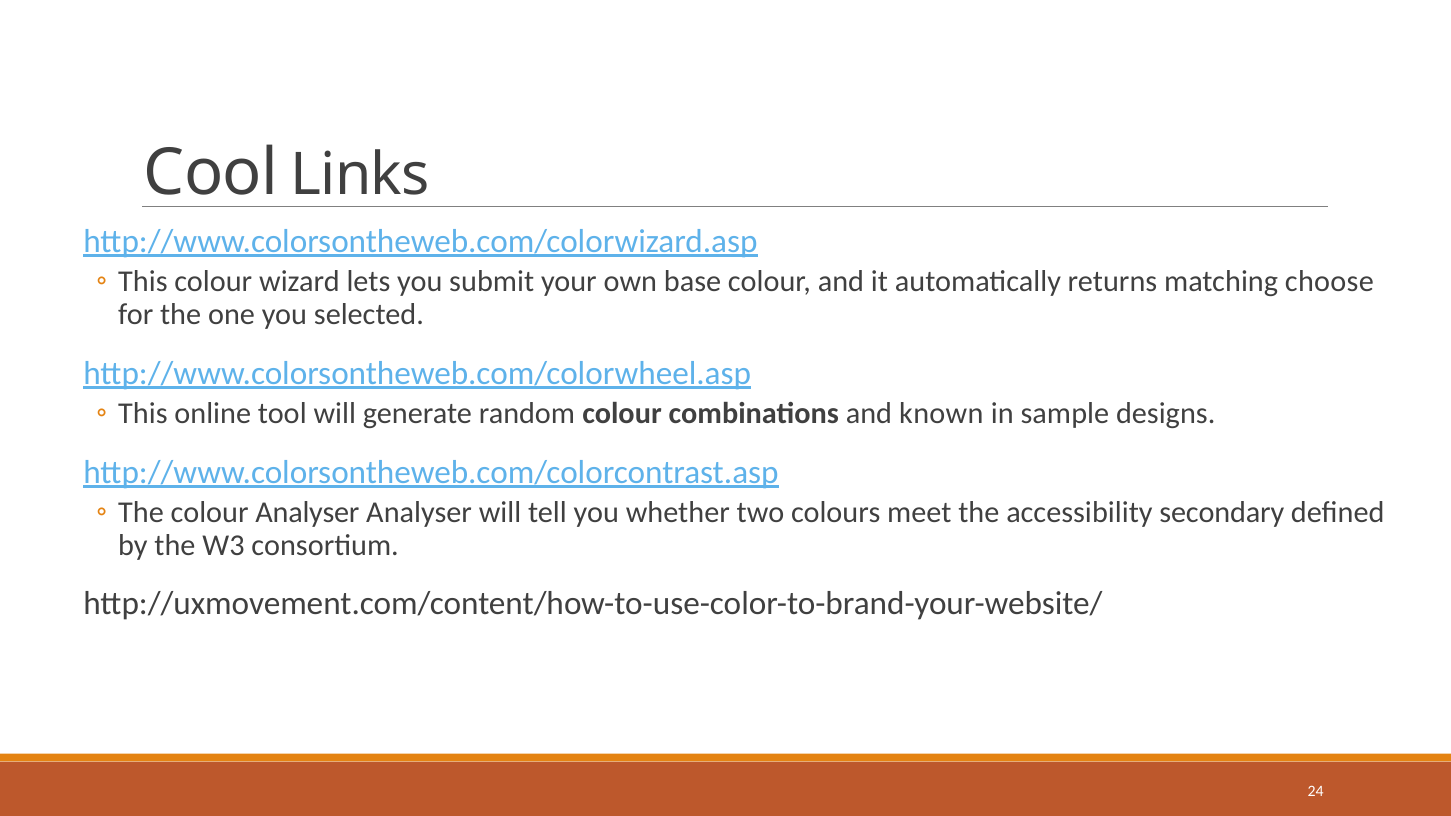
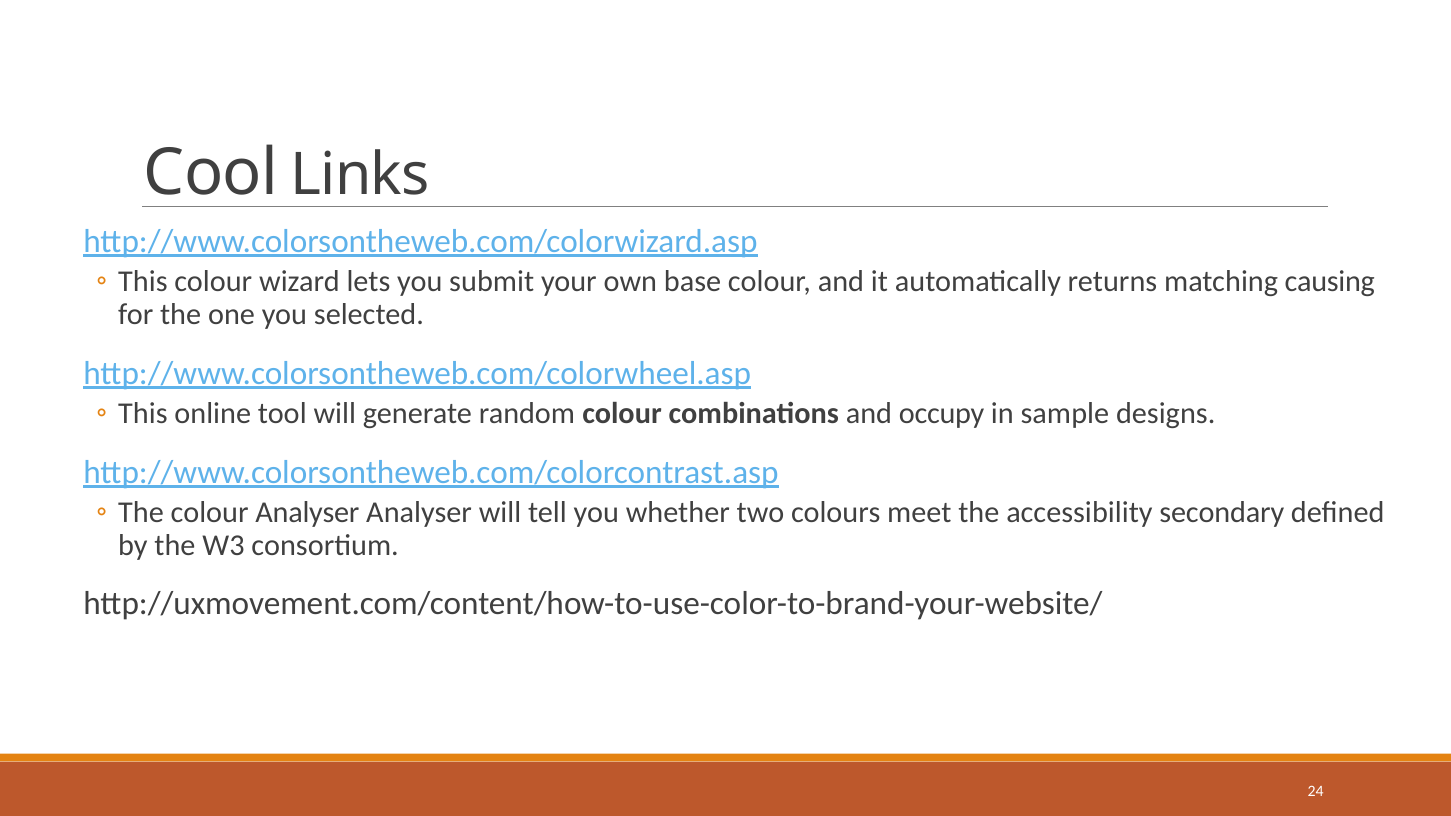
choose: choose -> causing (1330, 282)
known: known -> occupy (942, 414)
